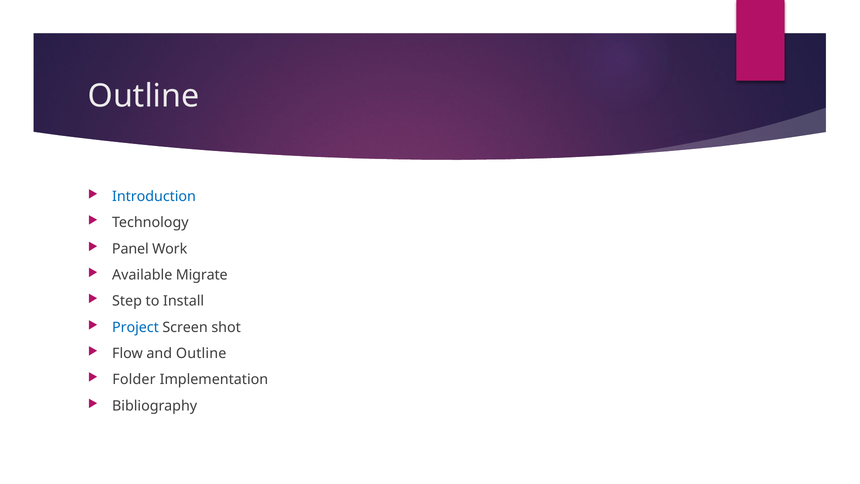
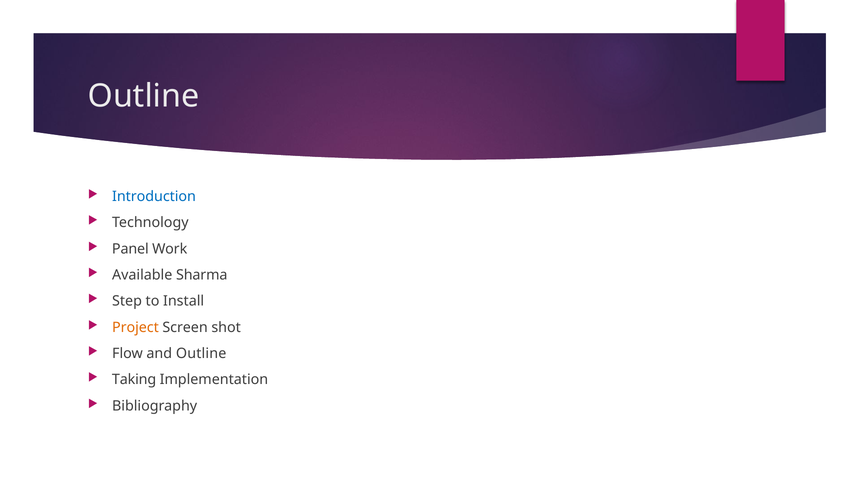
Migrate: Migrate -> Sharma (202, 275)
Project colour: blue -> orange (135, 327)
Folder: Folder -> Taking (134, 380)
